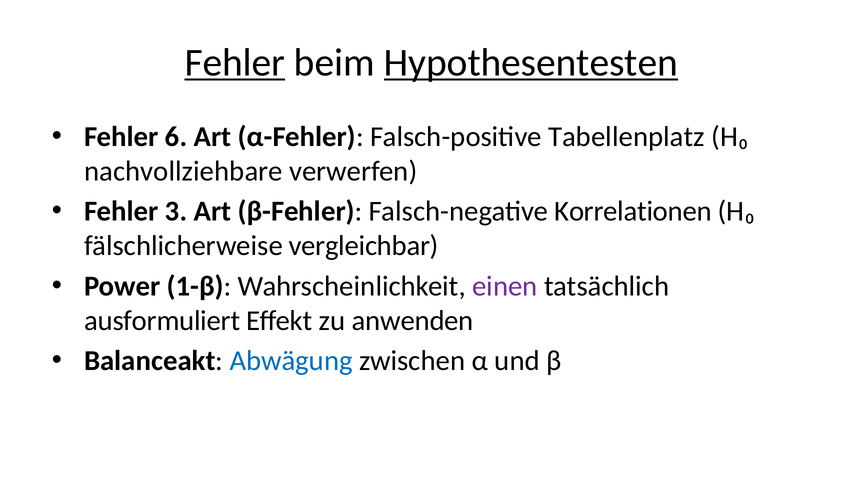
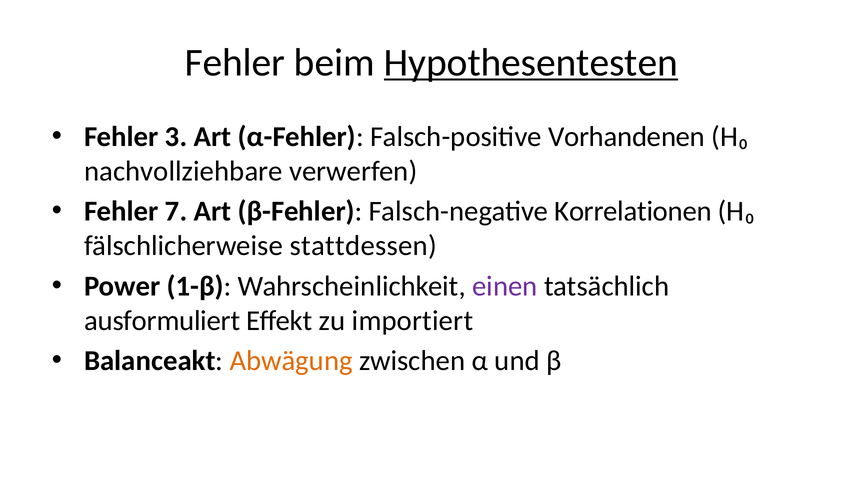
Fehler underline: present -> none (235, 63)
6: 6 -> 3 (176, 137)
Tabellenplatz: Tabellenplatz -> Vorhandenen (627, 137)
3: 3 -> 7 (176, 212)
vergleichbar: vergleichbar -> stattdessen (363, 246)
anwenden: anwenden -> importiert (413, 321)
Abwägung colour: blue -> orange (291, 361)
